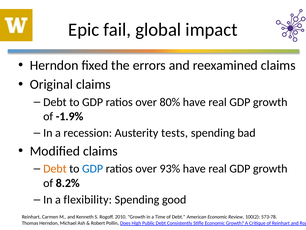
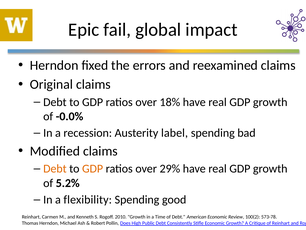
80%: 80% -> 18% (170, 102)
-1.9%: -1.9% -> -0.0% (70, 116)
tests: tests -> label (175, 133)
GDP colour: blue -> orange (93, 168)
93%: 93% -> 29% (170, 168)
8.2%: 8.2% -> 5.2% (68, 183)
